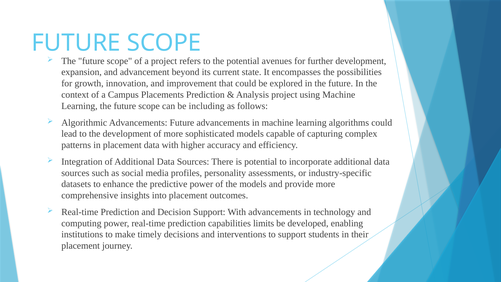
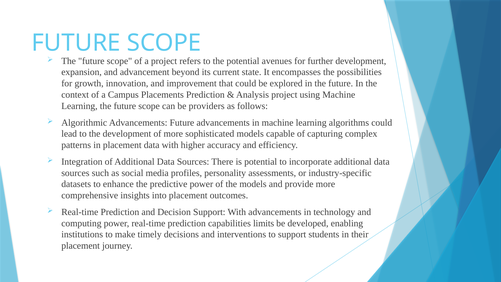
including: including -> providers (207, 106)
